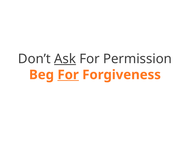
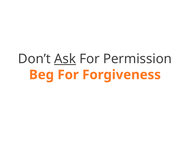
For underline: present -> none (68, 75)
